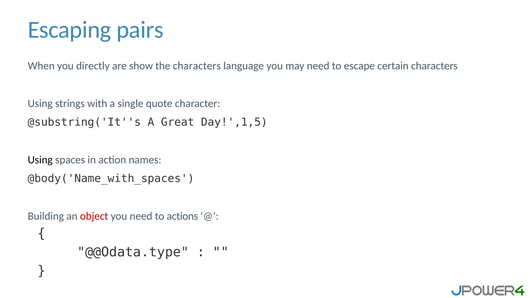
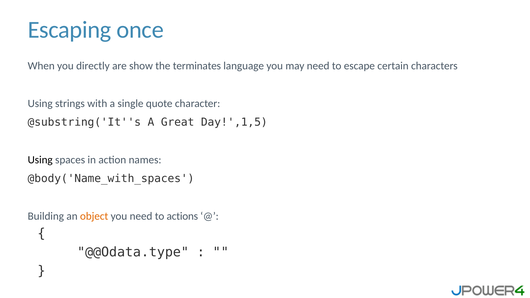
pairs: pairs -> once (140, 30)
the characters: characters -> terminates (197, 66)
object colour: red -> orange (94, 216)
